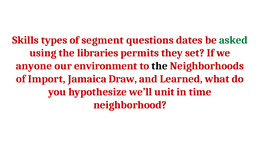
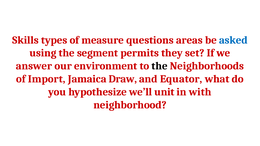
segment: segment -> measure (103, 40)
dates: dates -> areas (189, 40)
asked colour: green -> blue (233, 40)
libraries: libraries -> segment (98, 53)
anyone: anyone -> answer (34, 66)
Learned: Learned -> Equator (181, 79)
time: time -> with (200, 92)
